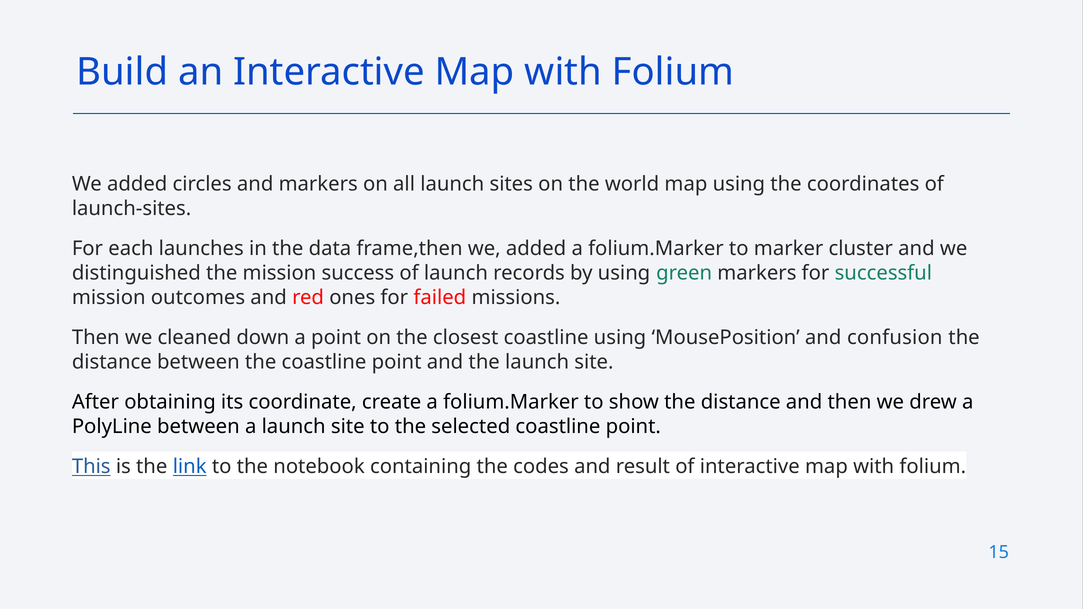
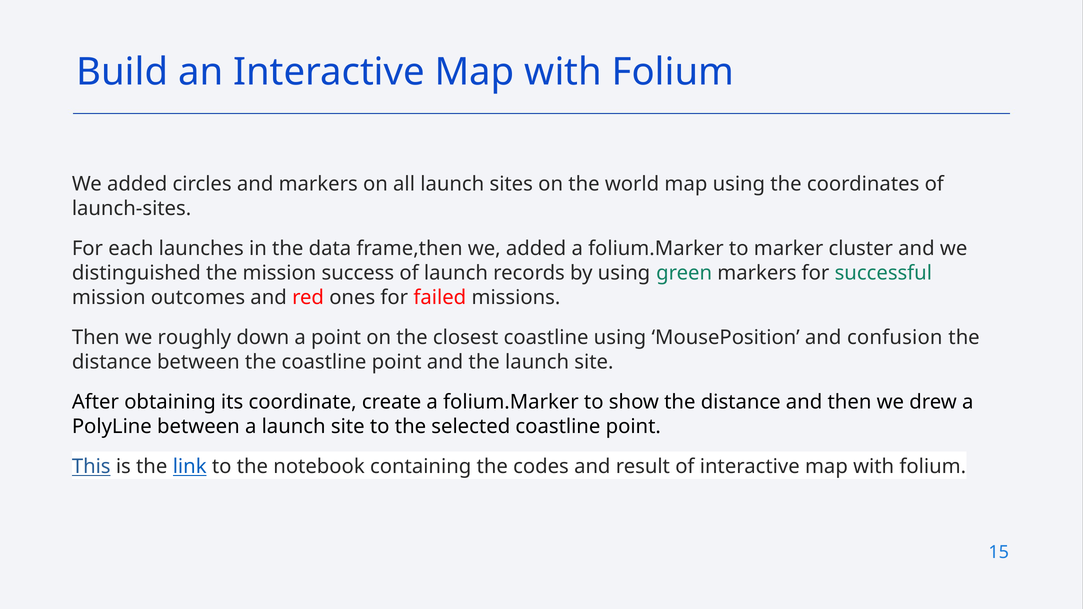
cleaned: cleaned -> roughly (194, 338)
